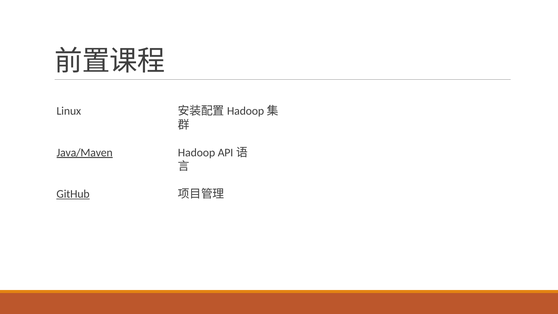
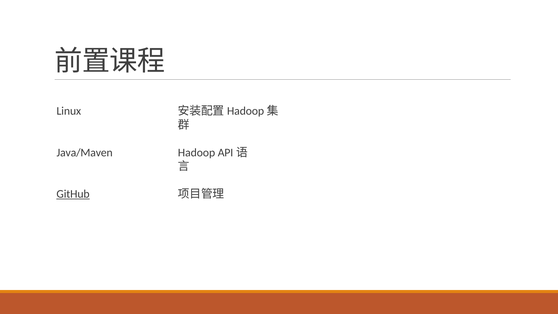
Java/Maven underline: present -> none (85, 152)
